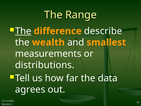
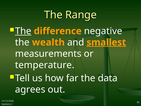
describe: describe -> negative (103, 31)
smallest underline: none -> present (106, 42)
distributions: distributions -> temperature (45, 65)
